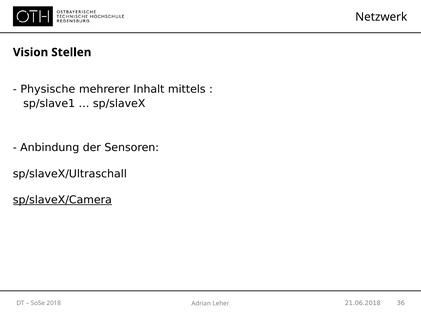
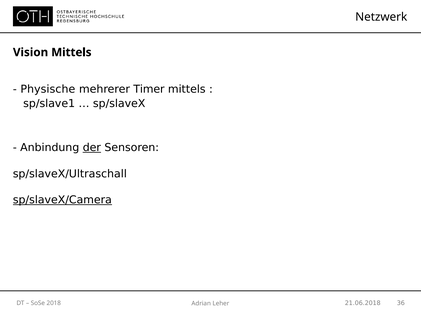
Vision Stellen: Stellen -> Mittels (71, 52)
Inhalt: Inhalt -> Timer (149, 89)
der underline: none -> present (92, 148)
